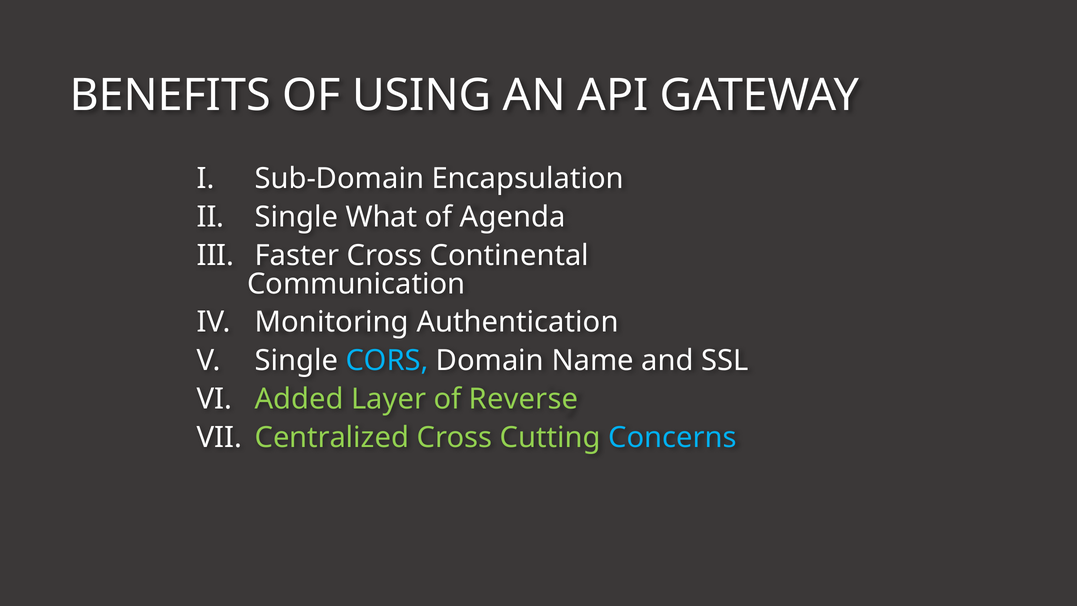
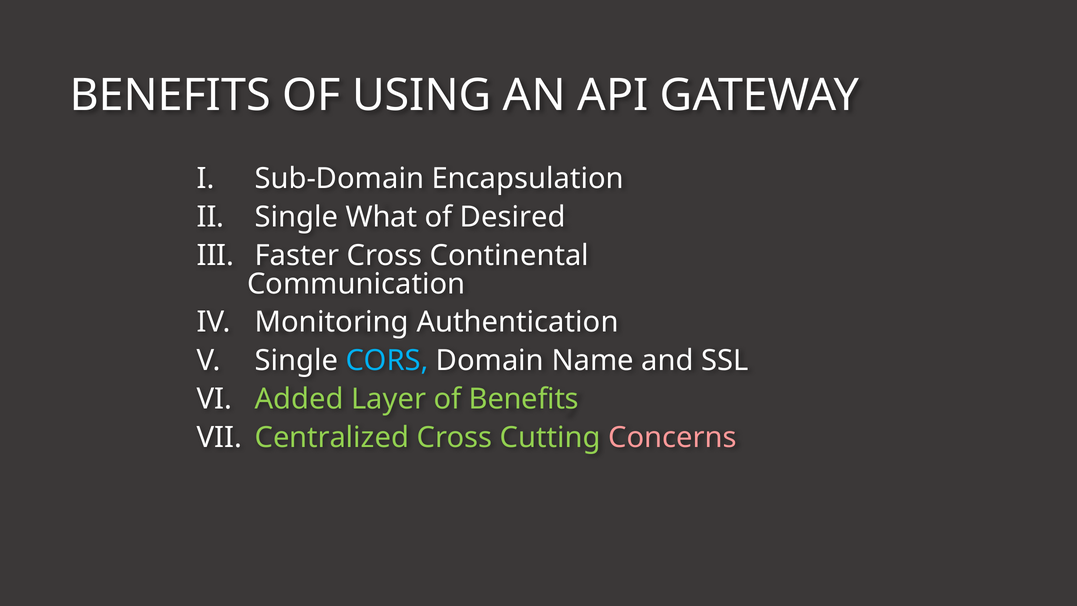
Agenda: Agenda -> Desired (513, 217)
of Reverse: Reverse -> Benefits (524, 399)
Concerns colour: light blue -> pink (673, 437)
